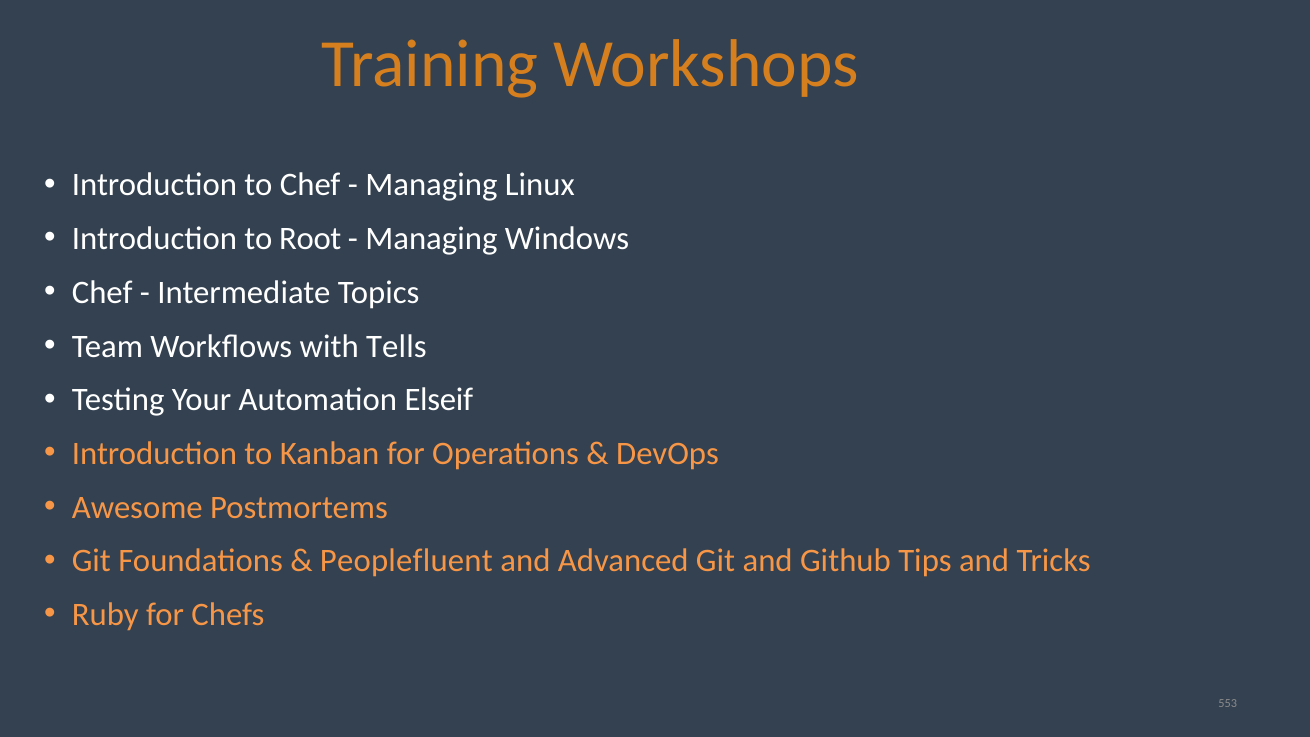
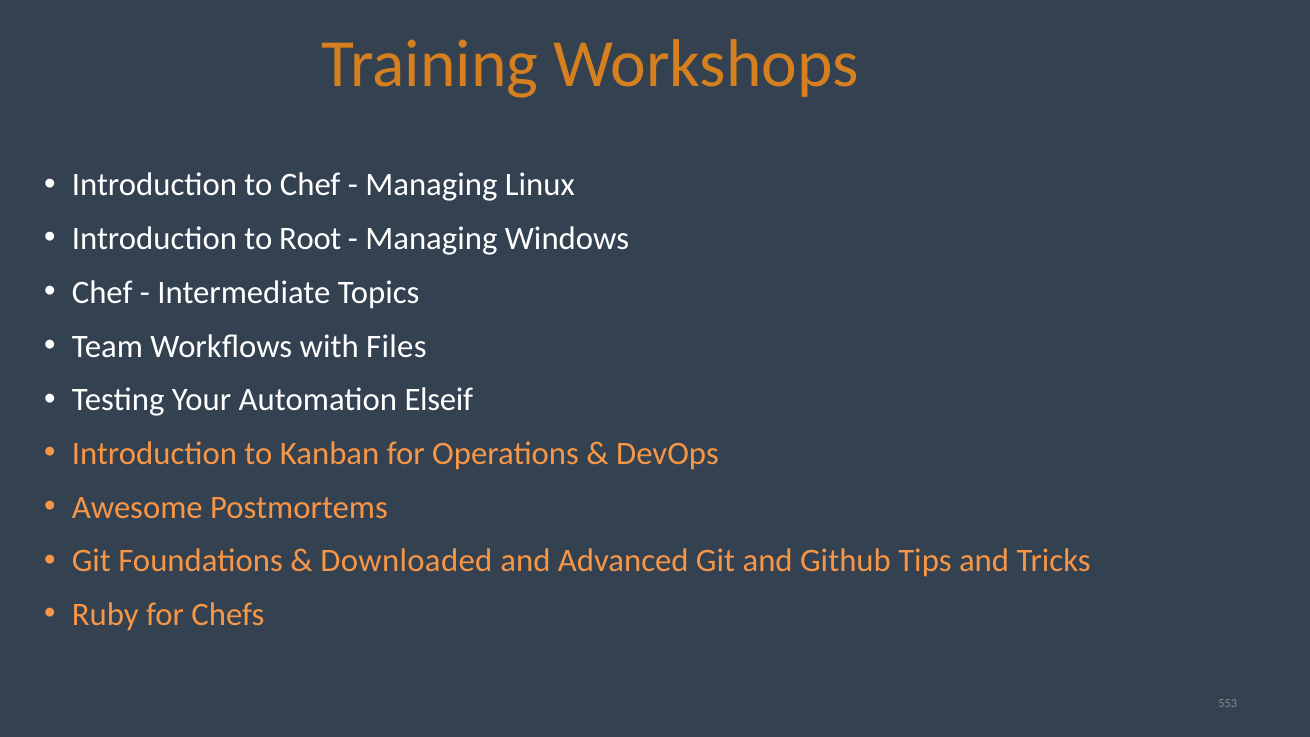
Tells: Tells -> Files (396, 346)
Peoplefluent: Peoplefluent -> Downloaded (406, 561)
